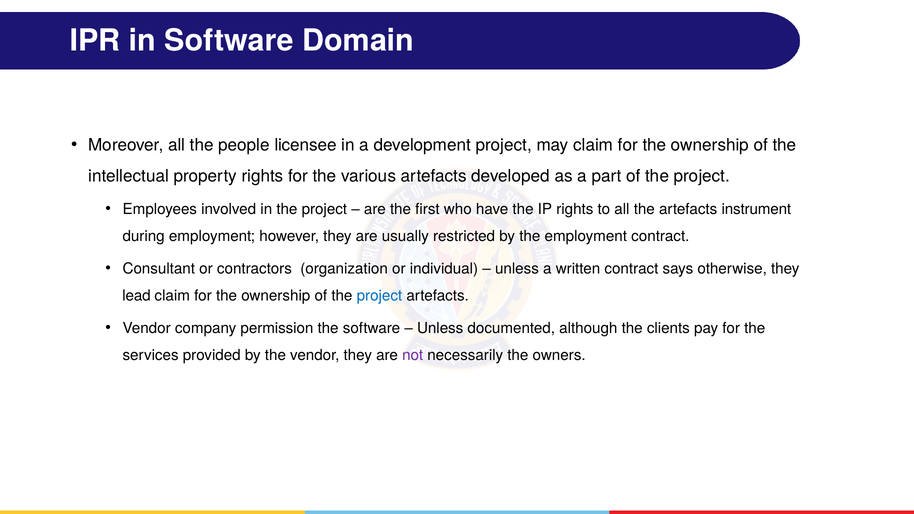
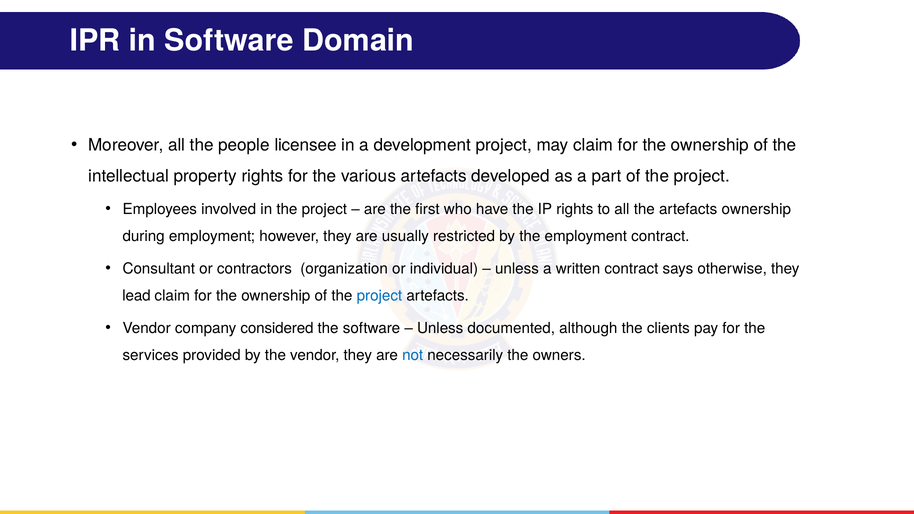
artefacts instrument: instrument -> ownership (756, 209)
permission: permission -> considered (277, 328)
not colour: purple -> blue (413, 355)
